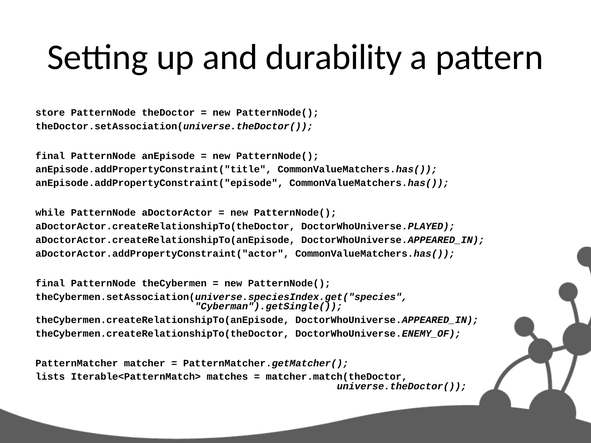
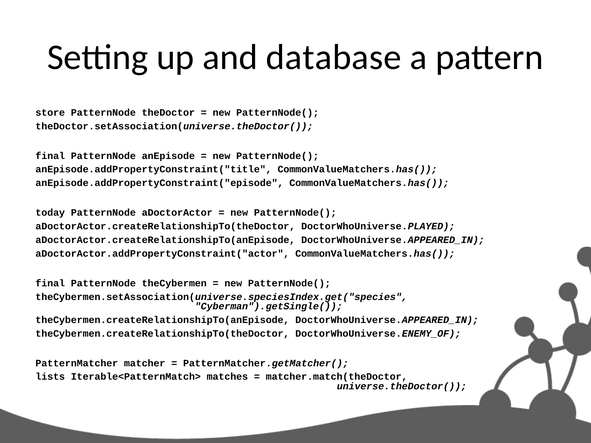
durability: durability -> database (334, 57)
while: while -> today (50, 213)
